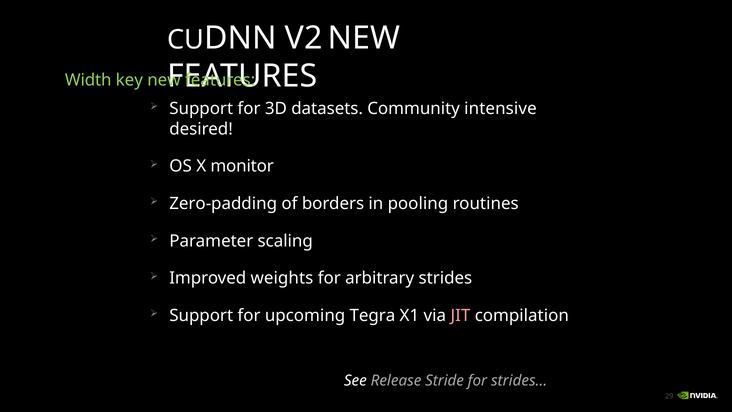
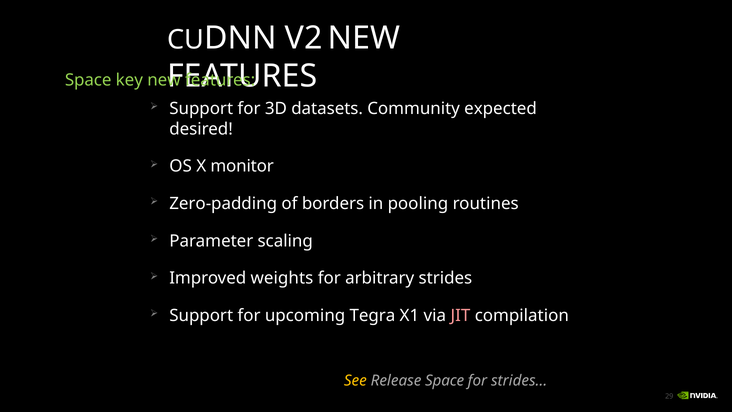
Width: Width -> Space (88, 80)
intensive: intensive -> expected (501, 109)
See colour: white -> yellow (355, 380)
Release Stride: Stride -> Space (445, 380)
